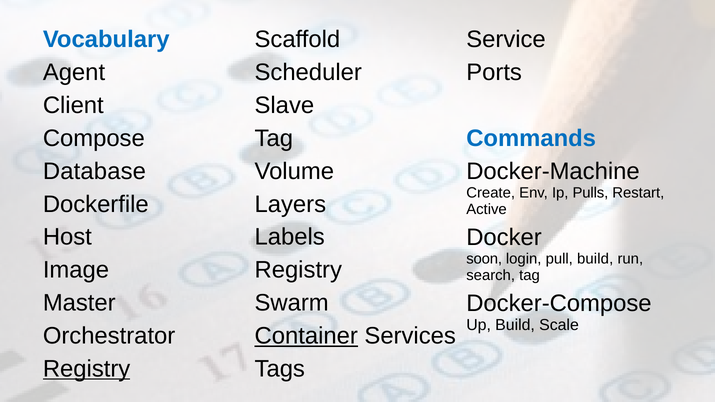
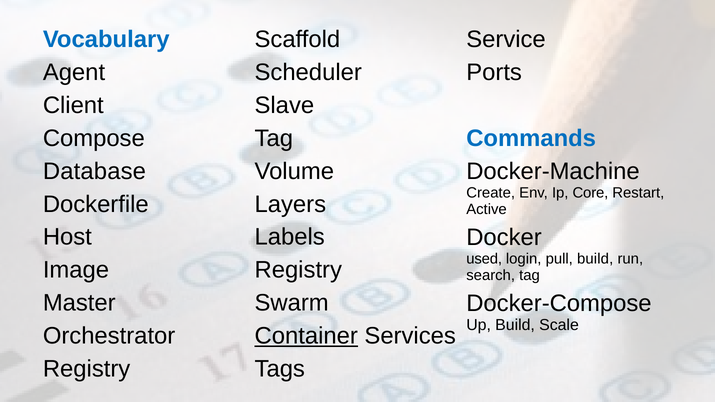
Pulls: Pulls -> Core (590, 193)
soon: soon -> used (484, 259)
Registry underline: present -> none (87, 369)
